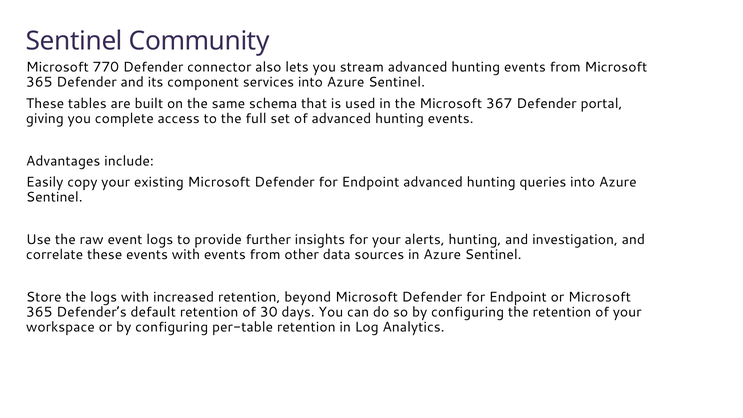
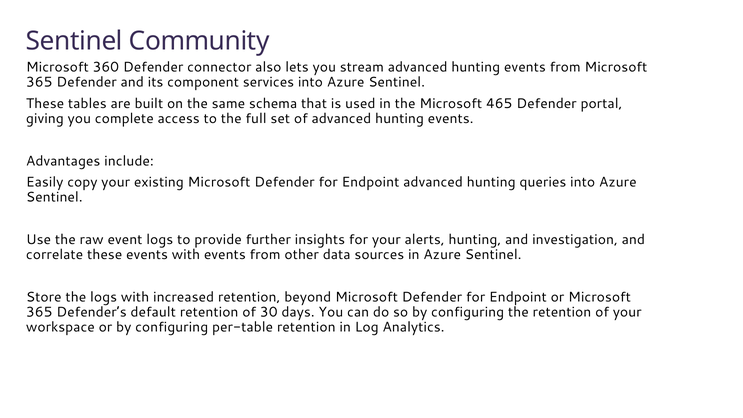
770: 770 -> 360 (106, 67)
367: 367 -> 465 (499, 103)
